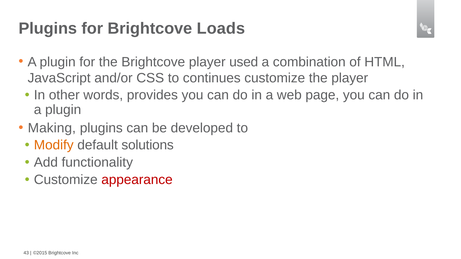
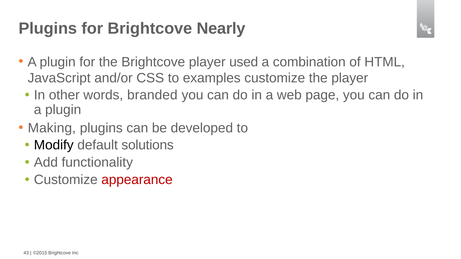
Loads: Loads -> Nearly (221, 28)
continues: continues -> examples (212, 78)
provides: provides -> branded (152, 95)
Modify colour: orange -> black (54, 145)
